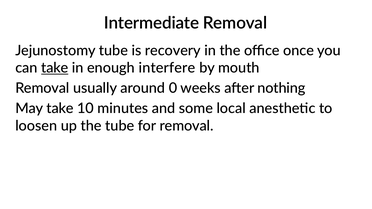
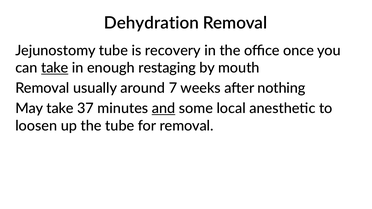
Intermediate: Intermediate -> Dehydration (151, 23)
interfere: interfere -> restaging (167, 68)
0: 0 -> 7 (173, 88)
10: 10 -> 37 (85, 109)
and underline: none -> present (164, 109)
